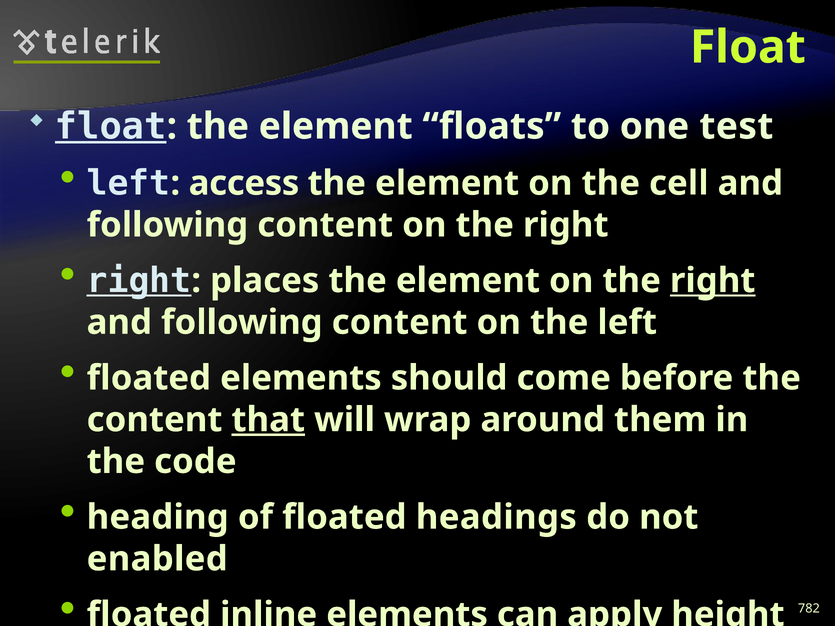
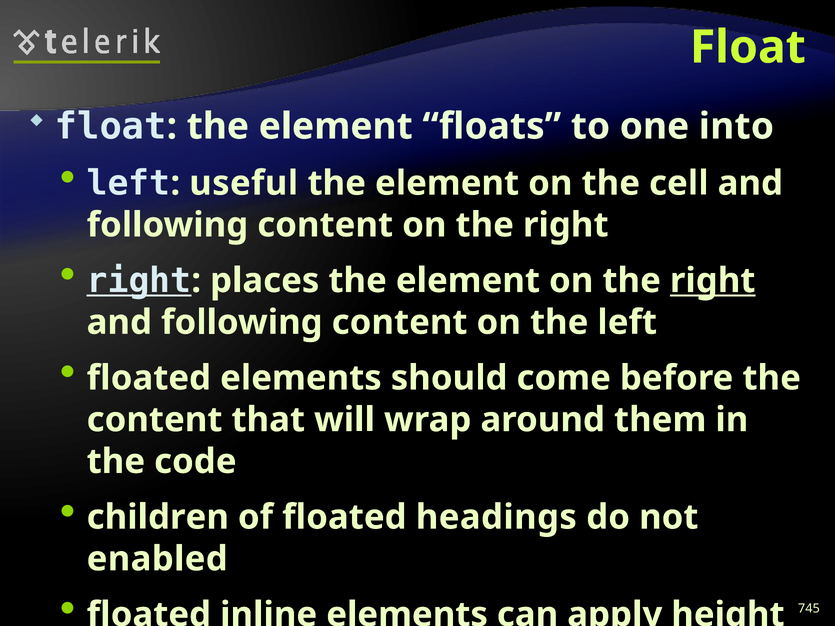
float underline: present -> none (111, 126)
test: test -> into (736, 126)
access: access -> useful (244, 183)
that underline: present -> none (268, 420)
heading: heading -> children (158, 517)
782: 782 -> 745 (809, 609)
